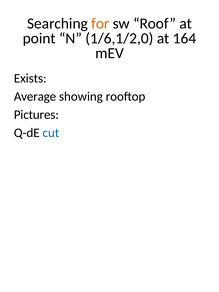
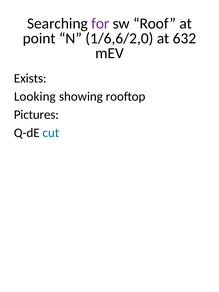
for colour: orange -> purple (100, 24)
1/6,1/2,0: 1/6,1/2,0 -> 1/6,6/2,0 (119, 38)
164: 164 -> 632 (184, 38)
Average: Average -> Looking (35, 96)
